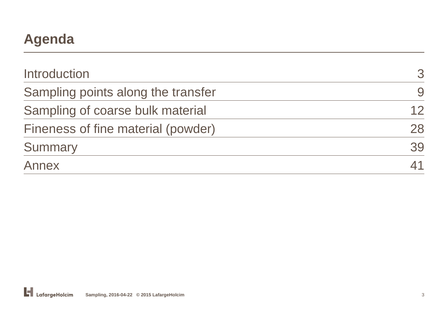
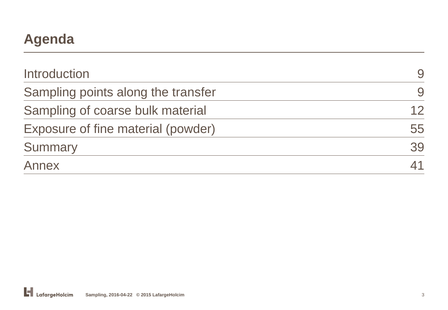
Introduction 3: 3 -> 9 (421, 74)
Fineness: Fineness -> Exposure (50, 129)
28: 28 -> 55 (417, 129)
